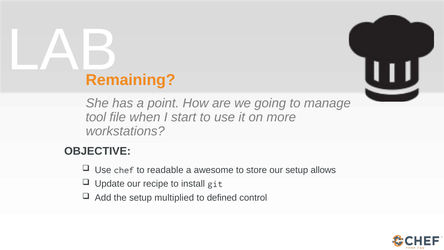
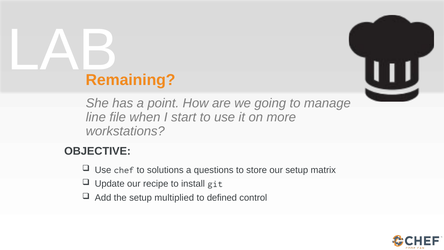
tool: tool -> line (96, 117)
readable: readable -> solutions (165, 170)
awesome: awesome -> questions (214, 170)
allows: allows -> matrix (323, 170)
